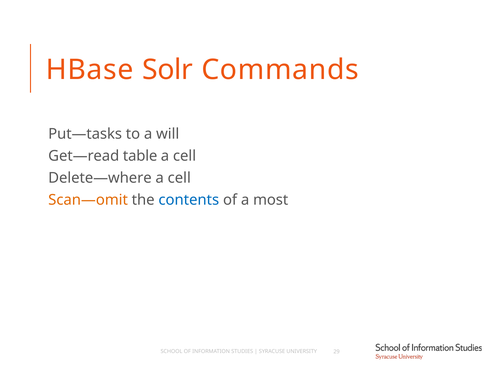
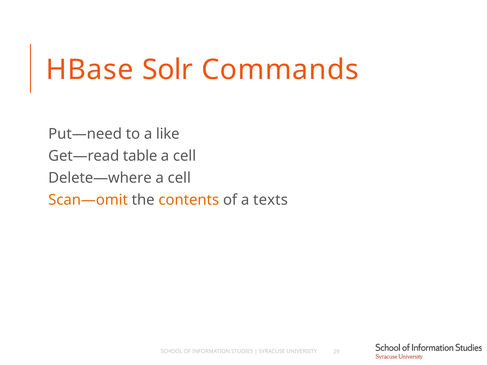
Put—tasks: Put—tasks -> Put—need (85, 134)
will: will -> like (168, 134)
contents colour: blue -> orange (189, 200)
most: most -> texts (271, 200)
